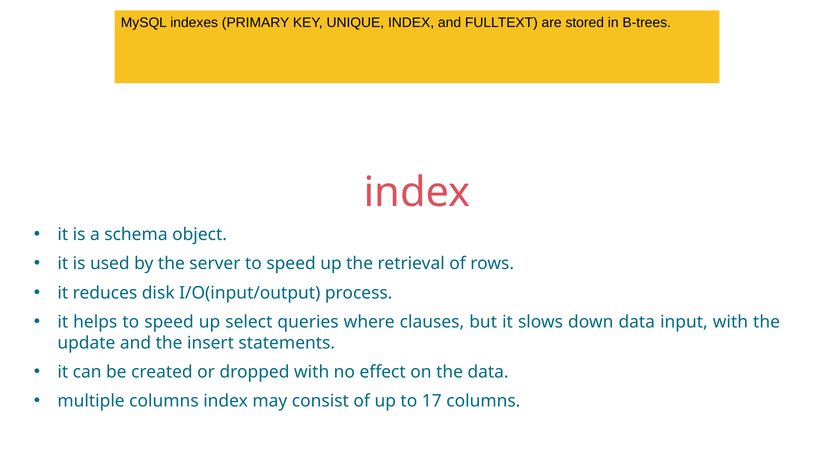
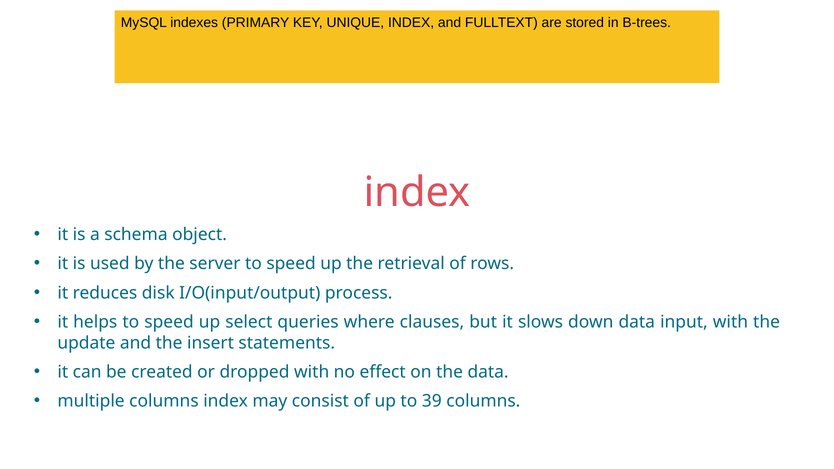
17: 17 -> 39 (432, 401)
